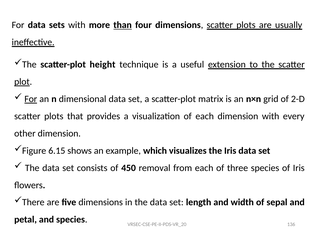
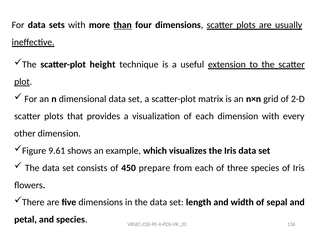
For underline: present -> none (31, 99)
6.15: 6.15 -> 9.61 (57, 151)
removal: removal -> prepare (154, 168)
